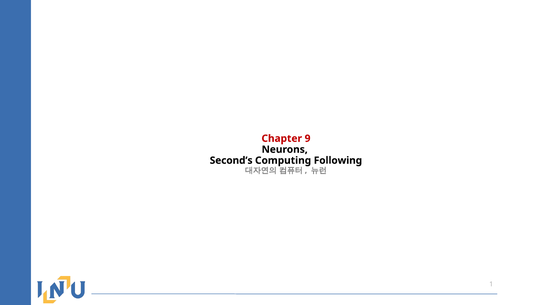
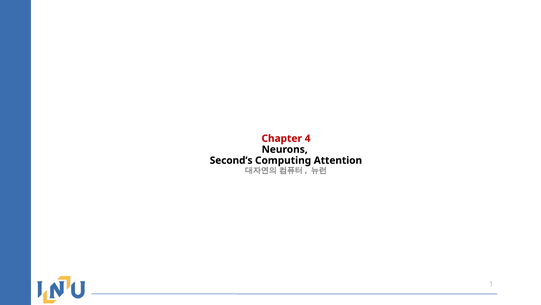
9: 9 -> 4 (308, 138)
Following: Following -> Attention (338, 160)
